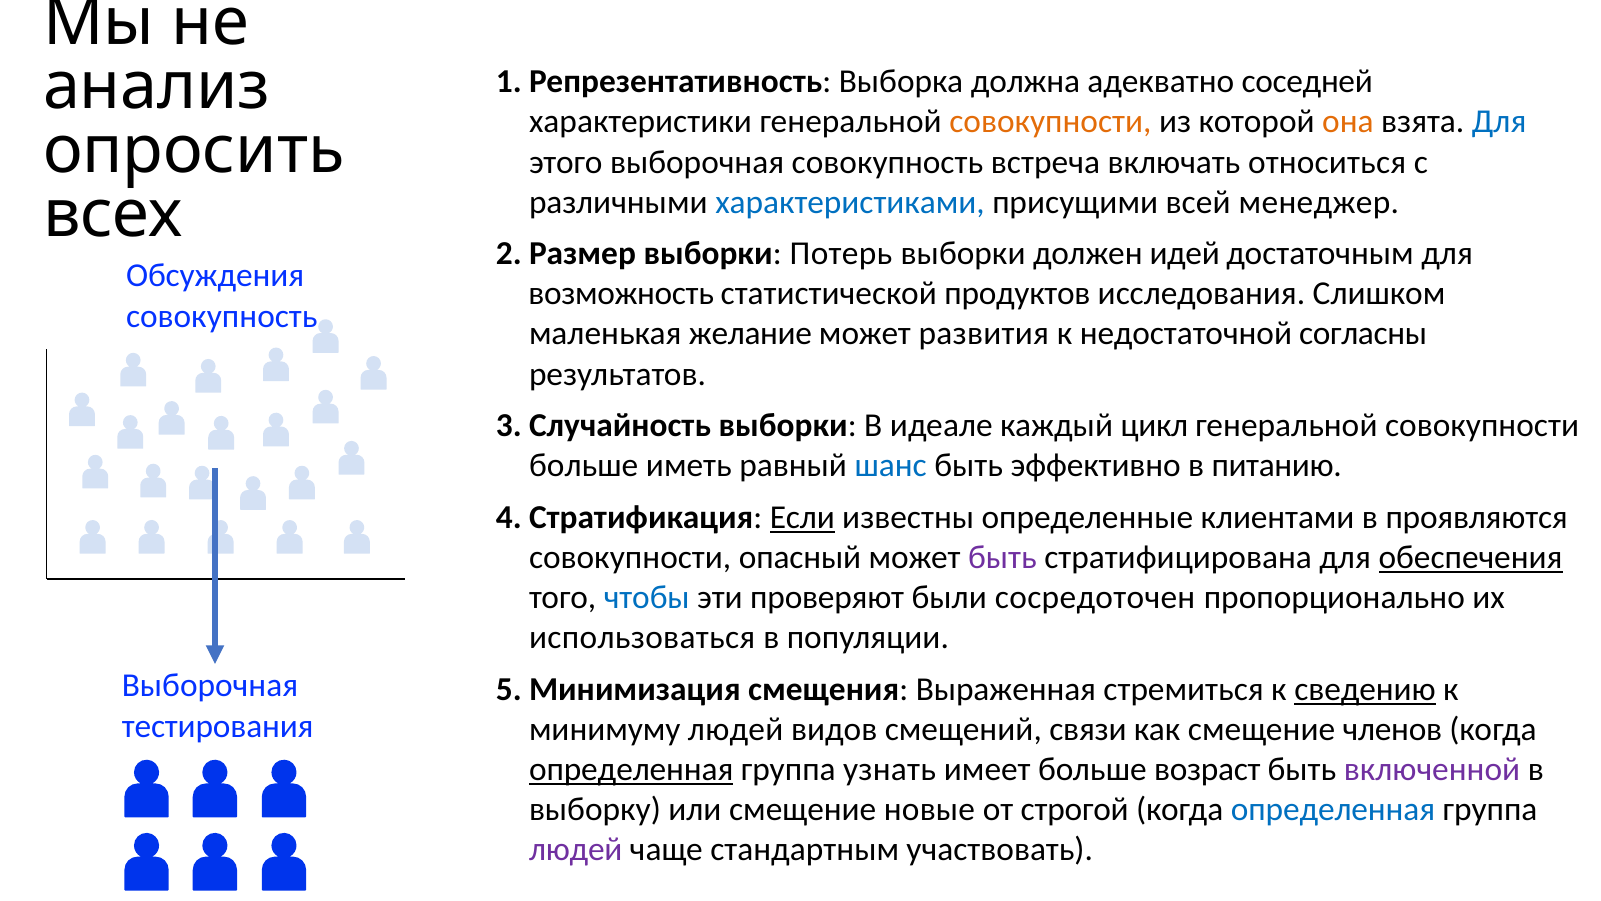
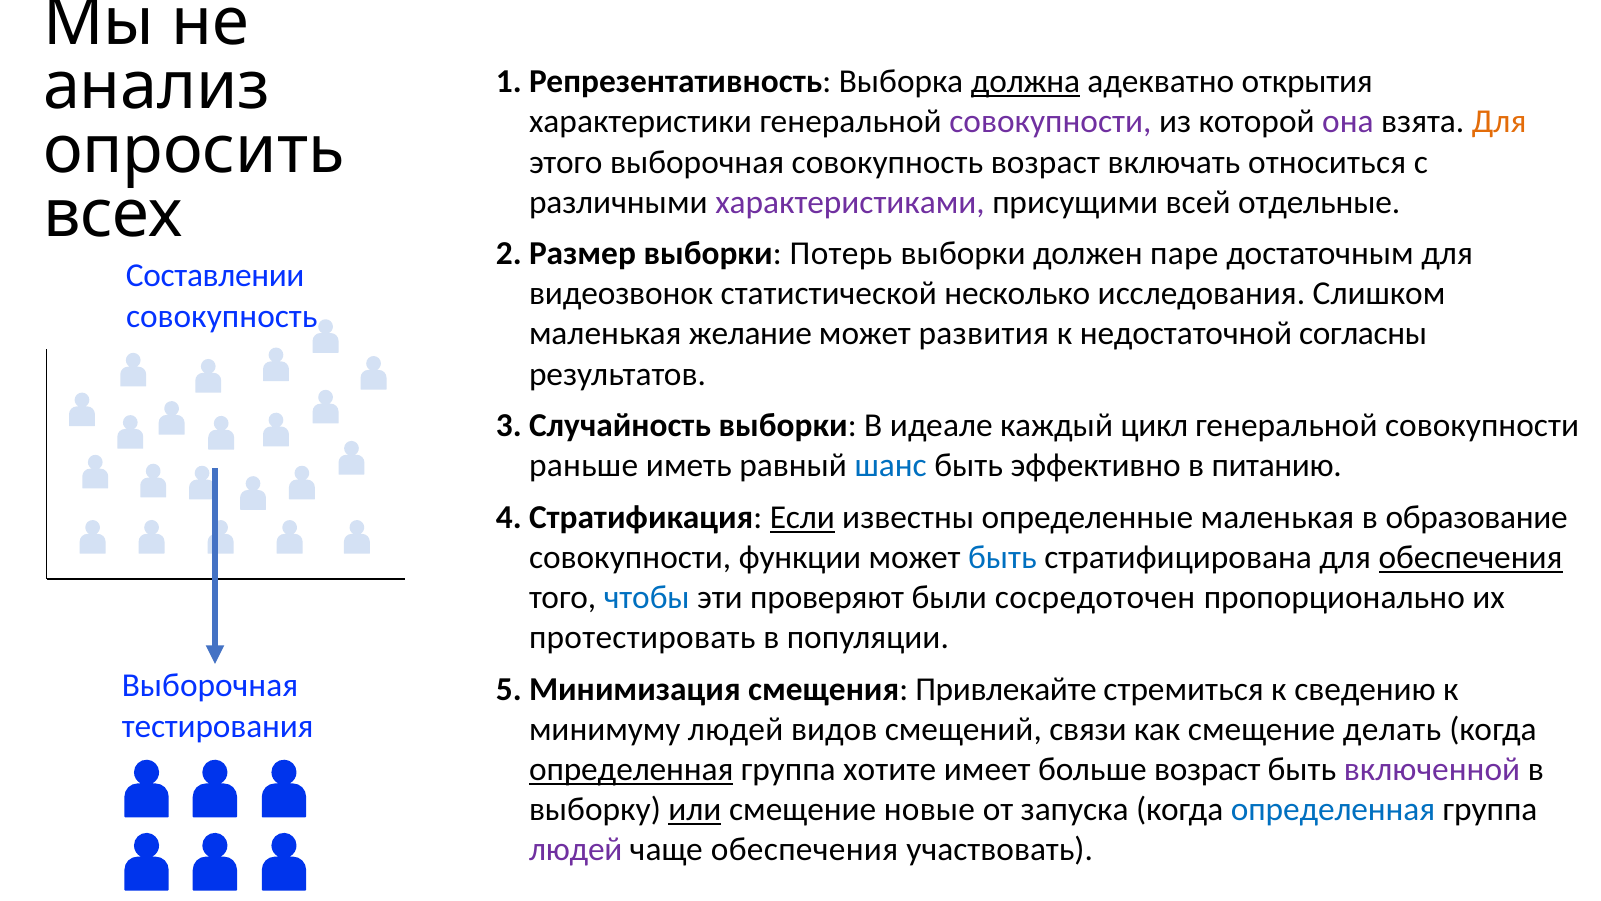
должна underline: none -> present (1025, 82)
соседней: соседней -> открытия (1307, 82)
совокупности colour: orange -> purple (1050, 122)
она colour: orange -> purple (1348, 122)
Для colour: blue -> orange (1499, 122)
совокупность встреча: встреча -> возраст (1045, 162)
характеристиками colour: blue -> purple (850, 202)
менеджер: менеджер -> отдельные (1319, 202)
идей: идей -> паре (1184, 254)
Обсуждения: Обсуждения -> Составлении (215, 276)
возможность: возможность -> видеозвонок (621, 294)
продуктов: продуктов -> несколько (1017, 294)
больше: больше -> раньше (584, 466)
определенные клиентами: клиентами -> маленькая (1278, 517)
проявляются: проявляются -> образование (1477, 517)
опасный: опасный -> функции (800, 557)
быть colour: purple -> blue (1002, 557)
использоваться: использоваться -> протестировать (642, 637)
Выраженная: Выраженная -> Привлекайте (1006, 689)
сведению underline: present -> none (1365, 689)
членов: членов -> делать (1392, 729)
узнать: узнать -> хотите (890, 769)
или underline: none -> present (695, 809)
строгой: строгой -> запуска (1075, 809)
чаще стандартным: стандартным -> обеспечения (805, 849)
